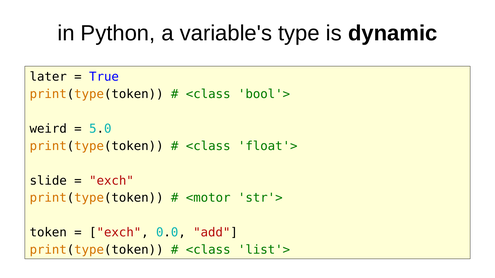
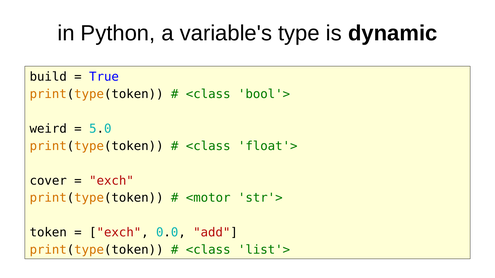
later: later -> build (48, 77)
slide: slide -> cover (48, 181)
